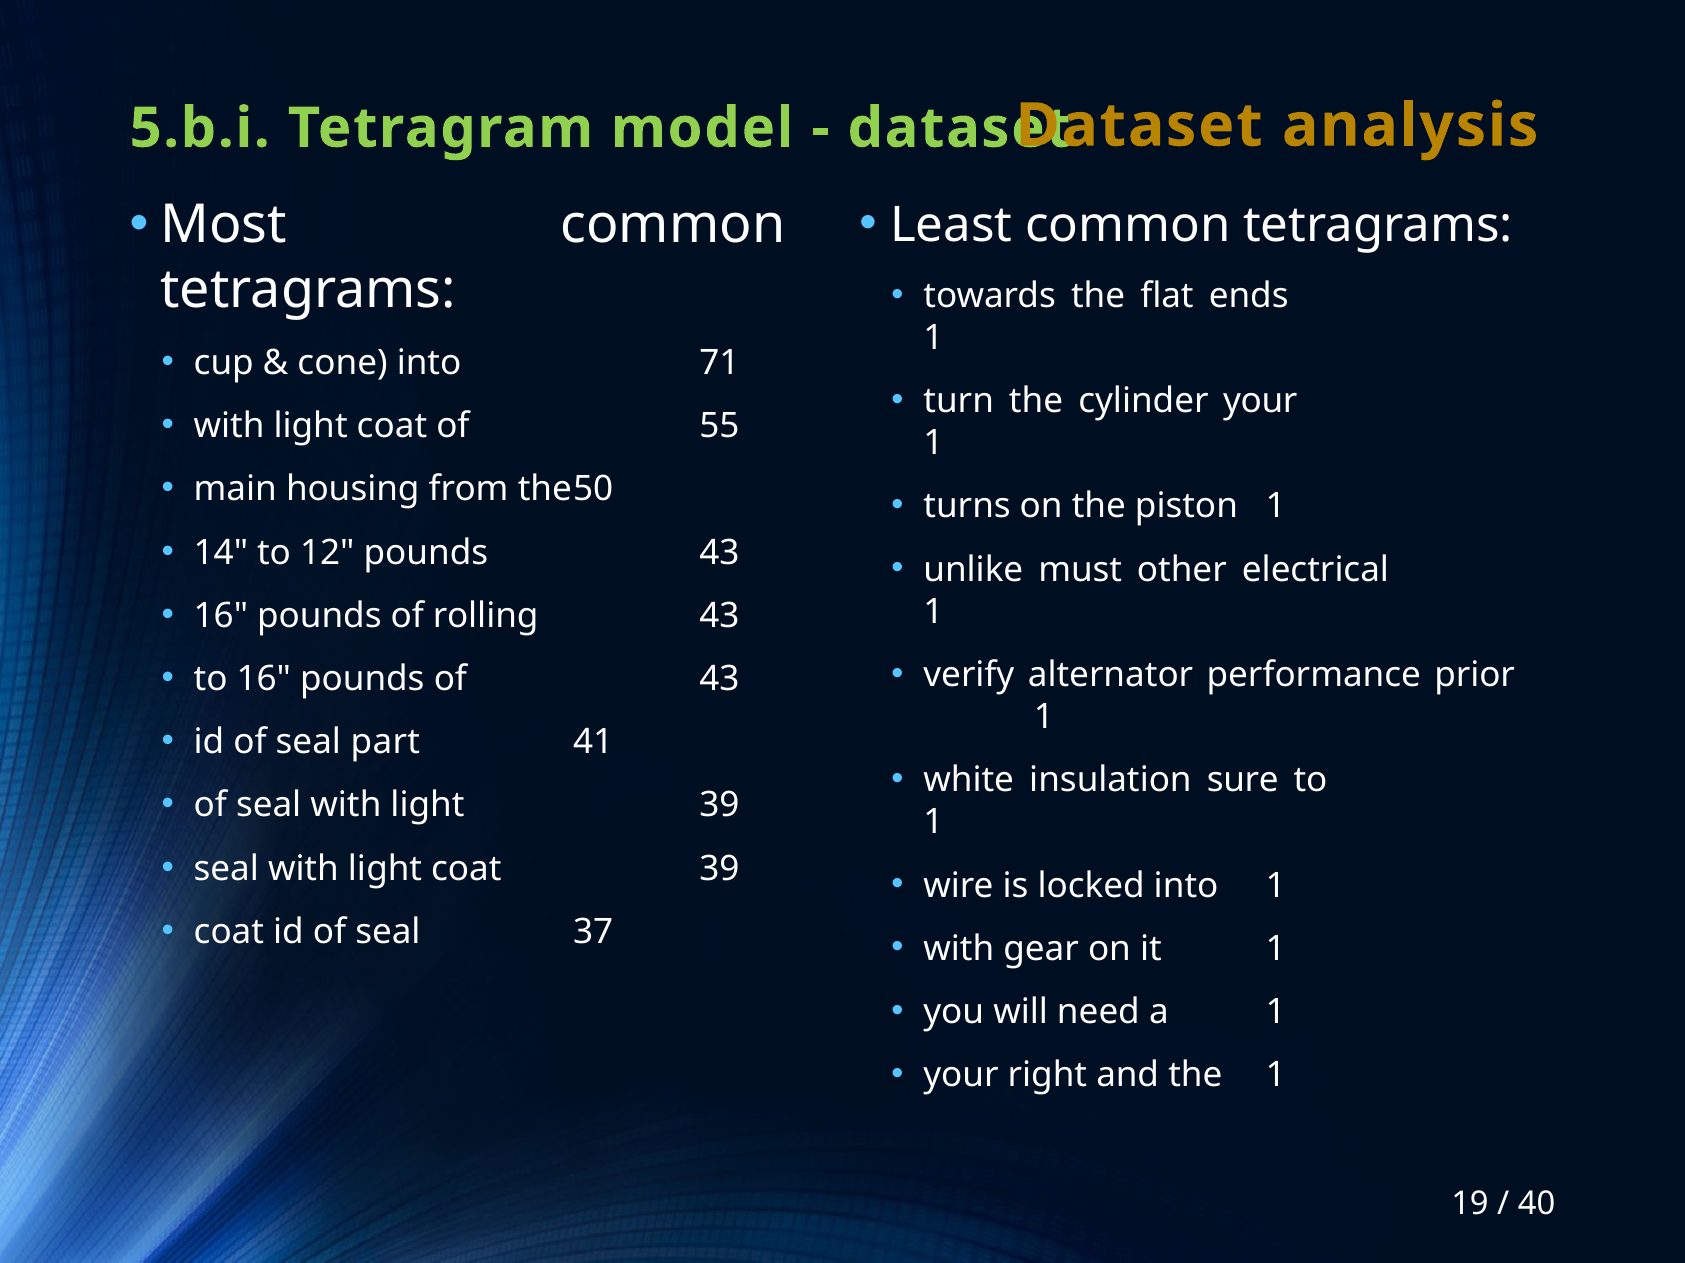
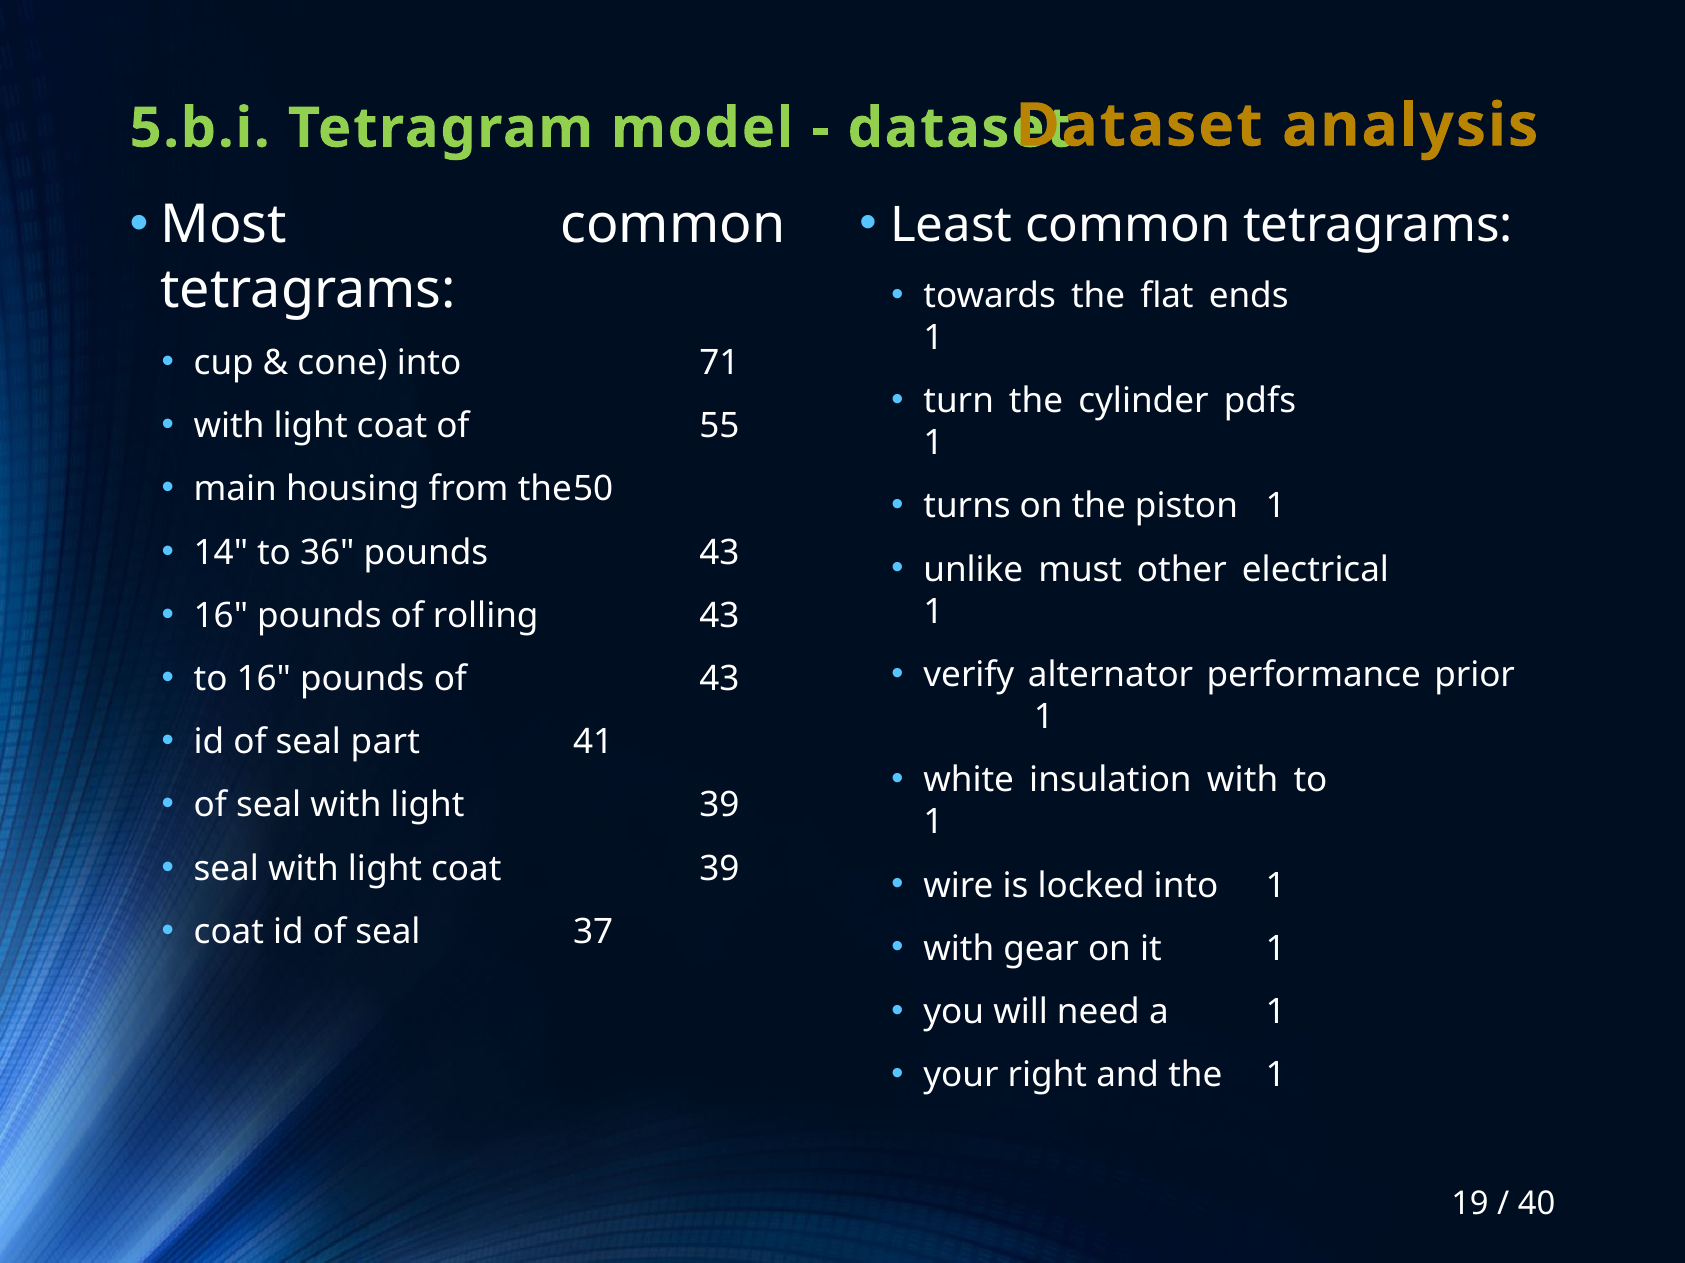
cylinder your: your -> pdfs (1260, 401)
12: 12 -> 36 (327, 553)
insulation sure: sure -> with (1243, 781)
